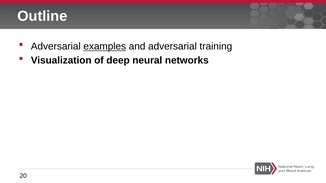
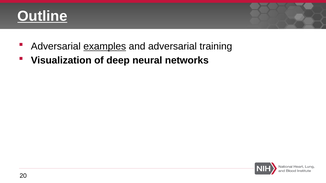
Outline underline: none -> present (42, 16)
